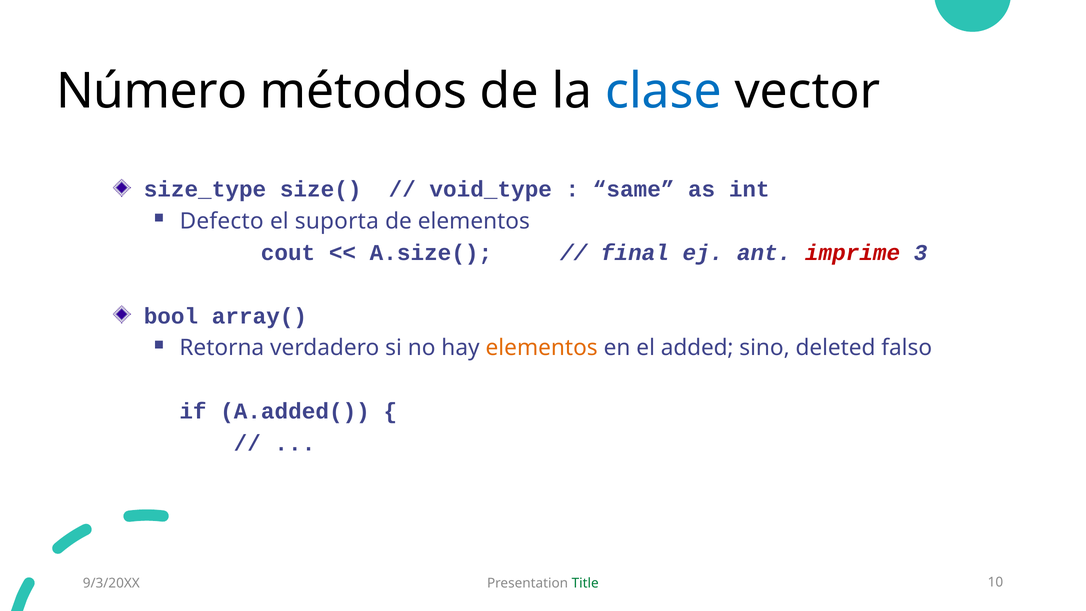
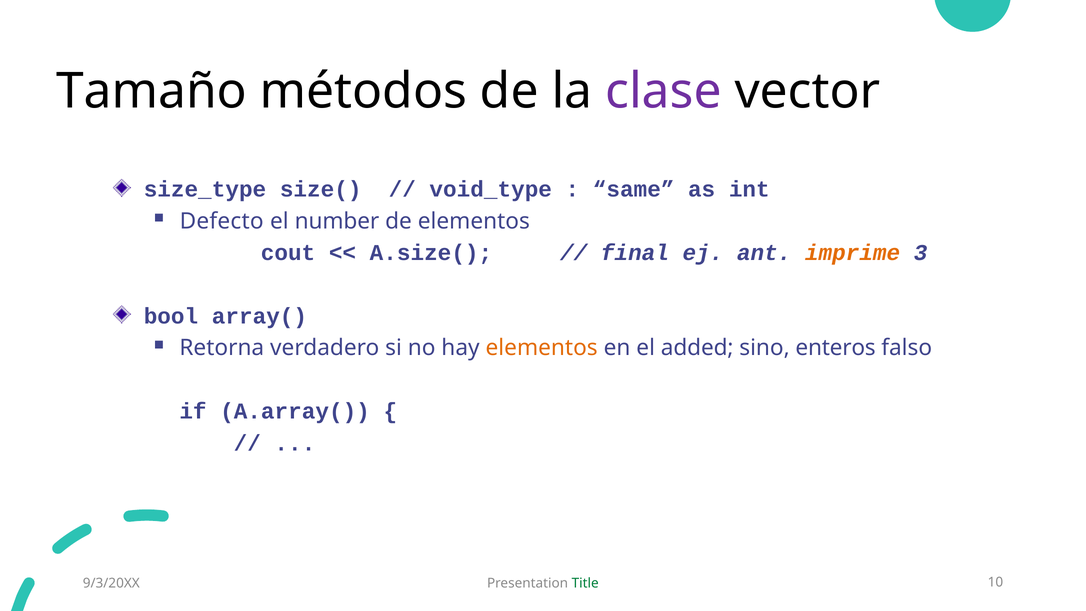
Número: Número -> Tamaño (152, 91)
clase colour: blue -> purple (663, 91)
suporta: suporta -> number (337, 221)
imprime colour: red -> orange (853, 253)
deleted: deleted -> enteros (836, 348)
A.added(: A.added( -> A.array( (295, 411)
